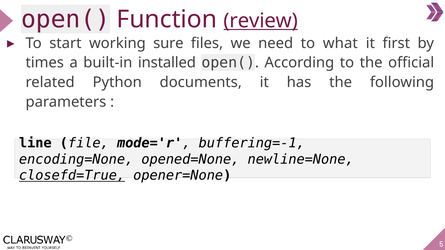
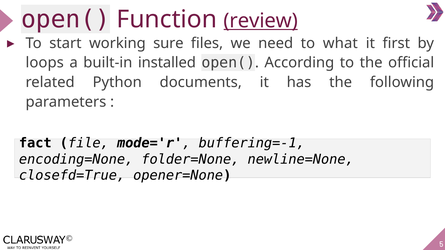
times: times -> loops (45, 63)
line: line -> fact (35, 143)
opened=None: opened=None -> folder=None (190, 159)
closefd=True underline: present -> none (72, 176)
